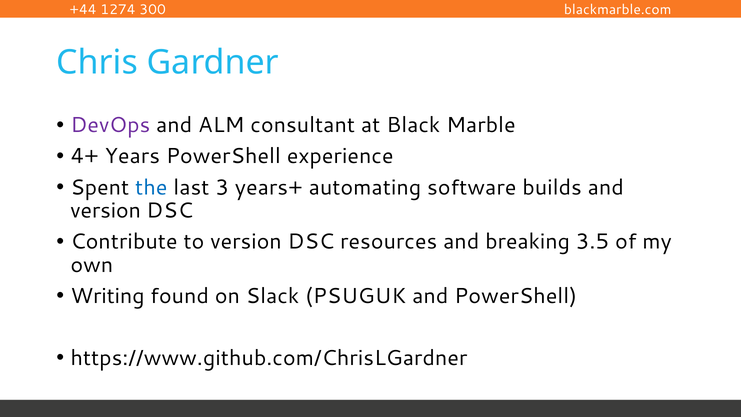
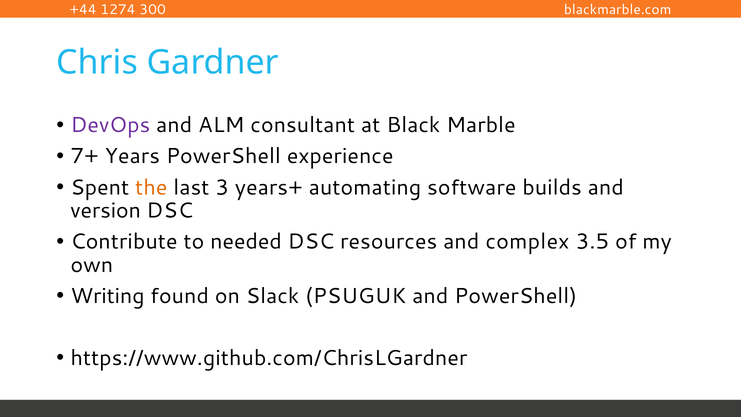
4+: 4+ -> 7+ (85, 156)
the colour: blue -> orange (151, 187)
to version: version -> needed (246, 242)
breaking: breaking -> complex (527, 242)
